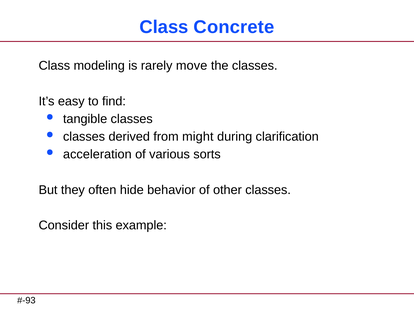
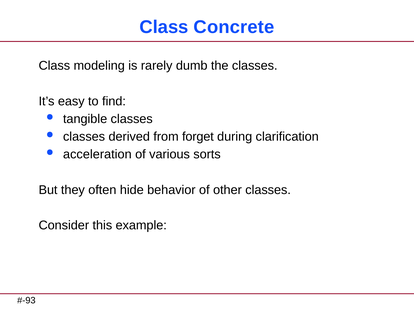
move: move -> dumb (192, 66)
might: might -> forget (198, 136)
